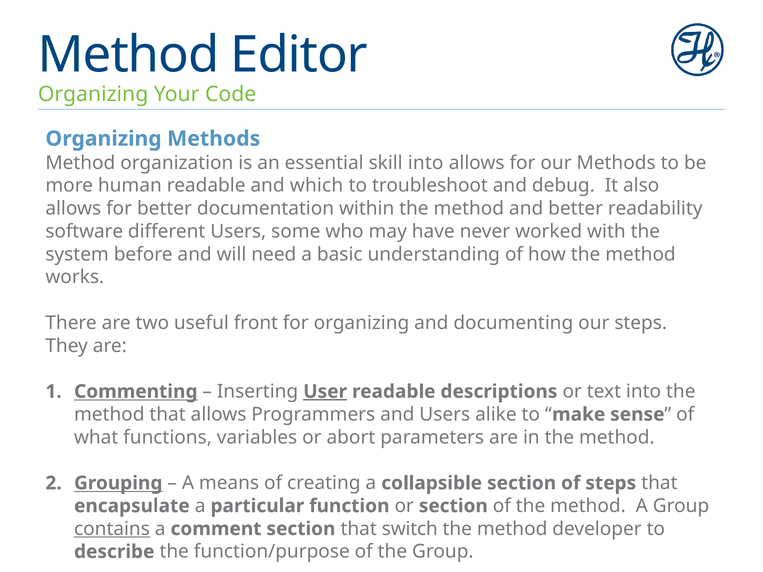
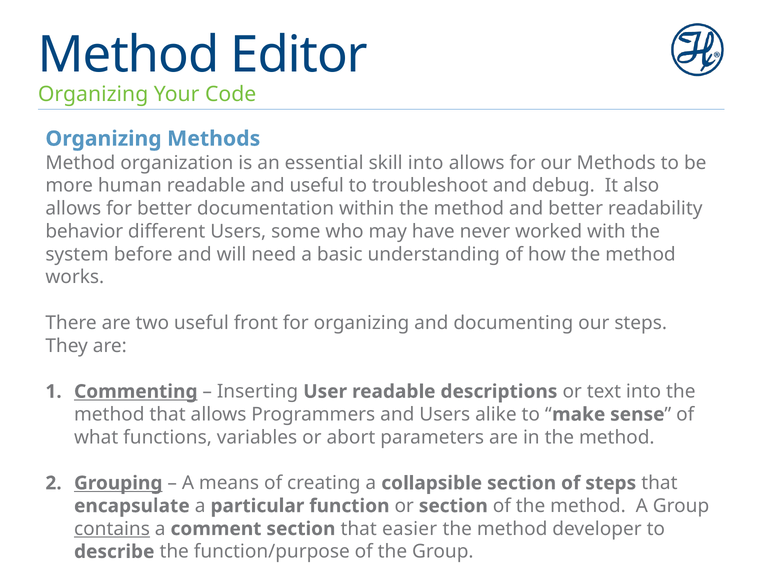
and which: which -> useful (317, 186)
software: software -> behavior (84, 231)
User underline: present -> none (325, 392)
switch: switch -> easier (410, 529)
